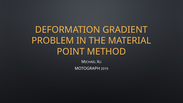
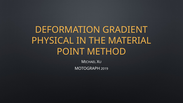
PROBLEM: PROBLEM -> PHYSICAL (53, 41)
